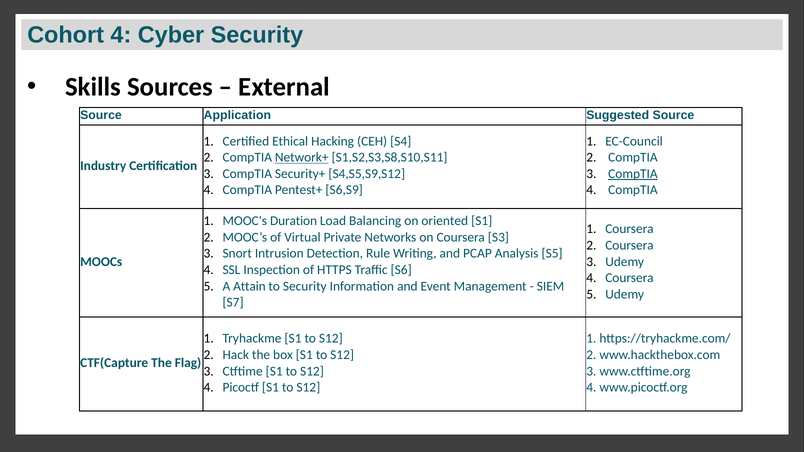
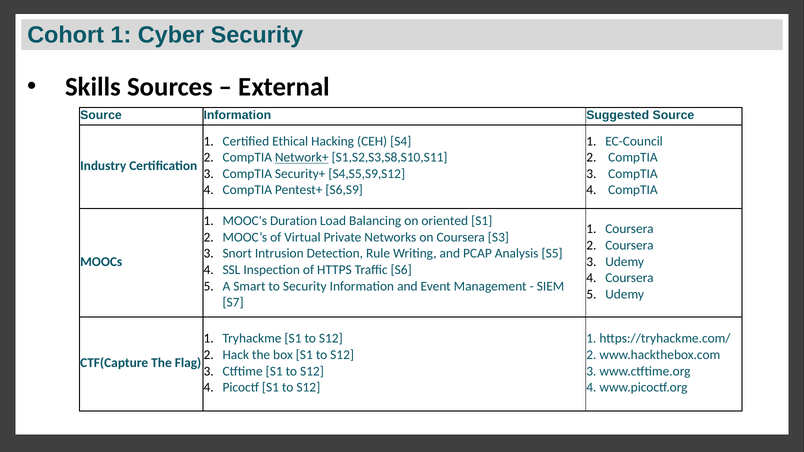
Cohort 4: 4 -> 1 (121, 35)
Source Application: Application -> Information (237, 115)
CompTIA underline: present -> none (633, 174)
Attain: Attain -> Smart (249, 286)
